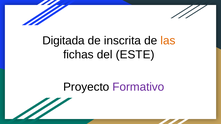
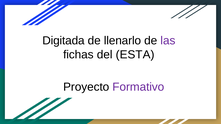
inscrita: inscrita -> llenarlo (123, 41)
las colour: orange -> purple (168, 41)
ESTE: ESTE -> ESTA (135, 55)
